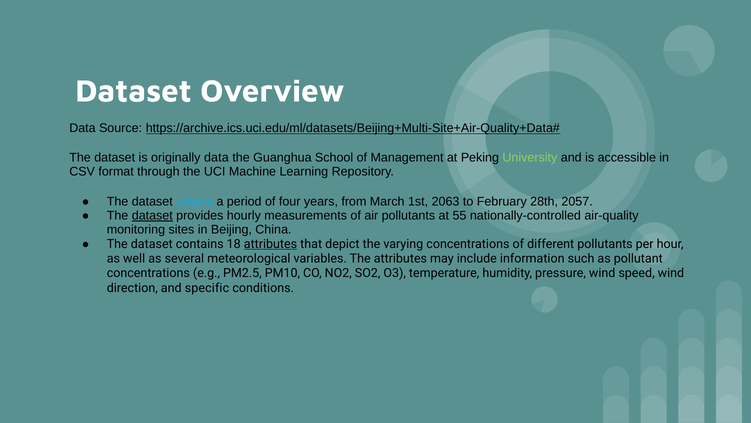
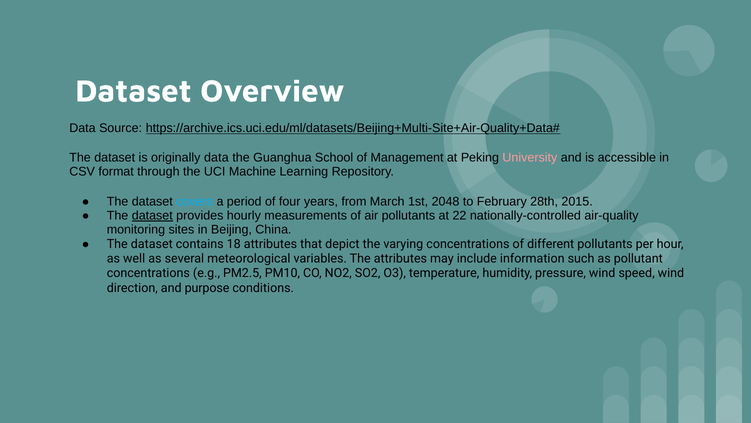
University colour: light green -> pink (530, 158)
2063: 2063 -> 2048 (446, 201)
2057: 2057 -> 2015 (577, 201)
55: 55 -> 22 (459, 215)
attributes underline: present -> none (271, 244)
specific: specific -> purpose (207, 288)
